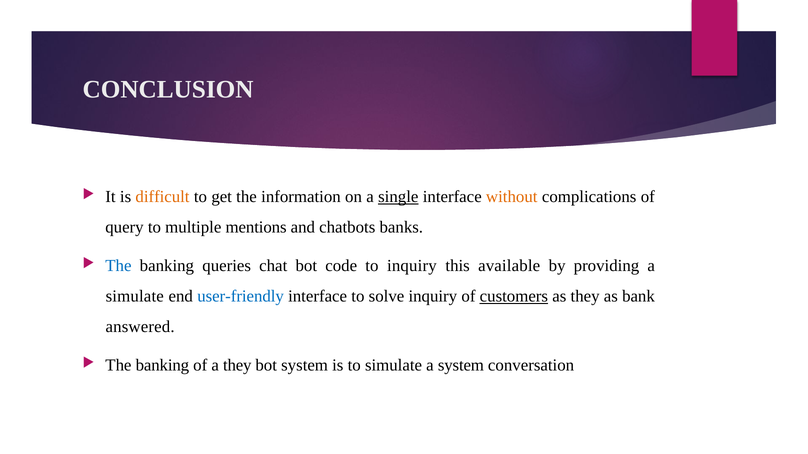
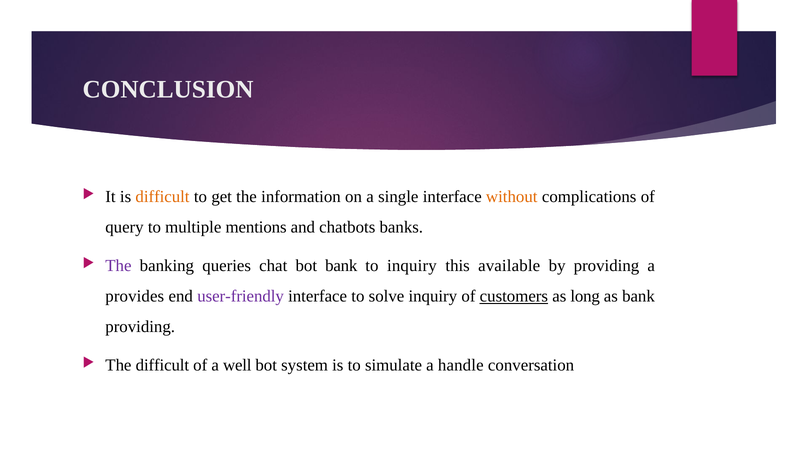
single underline: present -> none (398, 197)
The colour: blue -> purple (118, 266)
bot code: code -> bank (341, 266)
simulate: simulate -> provides (135, 296)
user-friendly colour: blue -> purple (241, 296)
as they: they -> long (585, 296)
answered: answered -> providing (140, 327)
banking: banking -> difficult (162, 366)
a they: they -> well (237, 366)
a system: system -> handle (461, 366)
